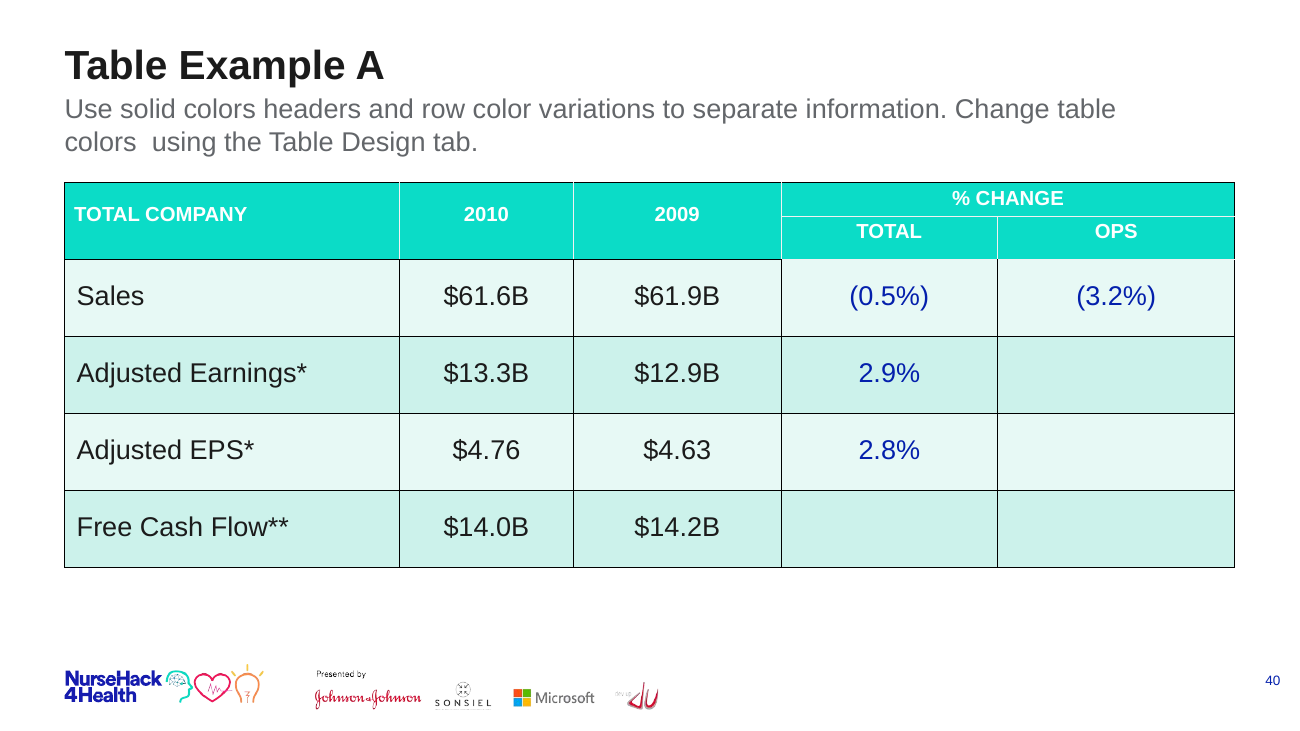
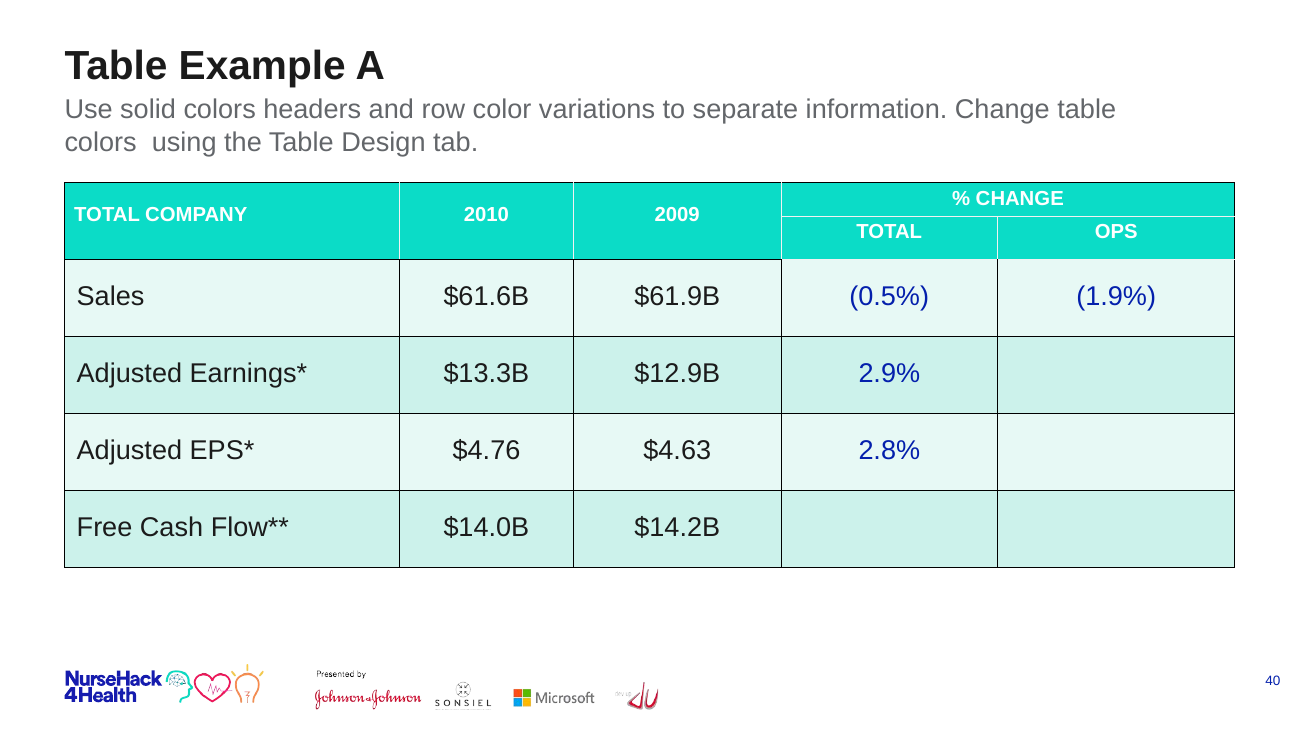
3.2%: 3.2% -> 1.9% (1116, 297)
